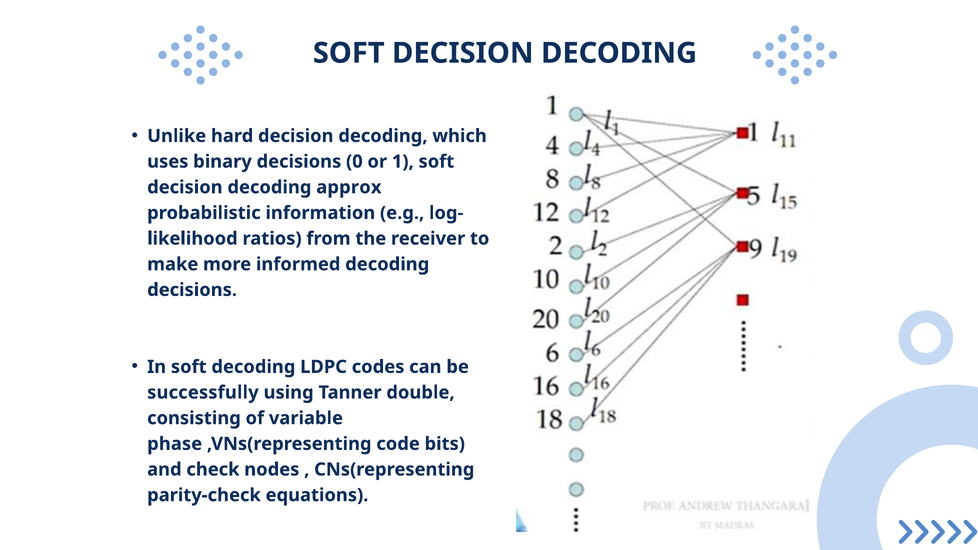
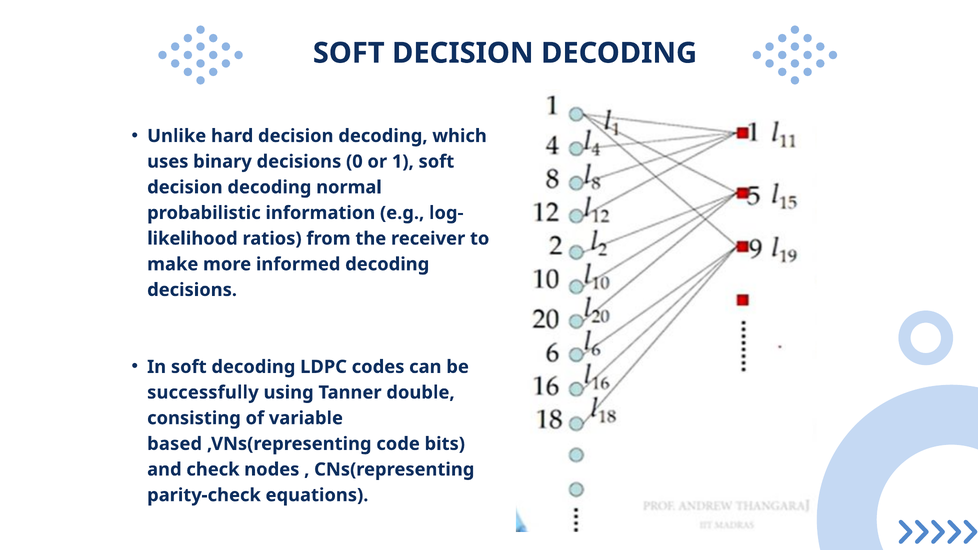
approx: approx -> normal (349, 187)
phase: phase -> based (175, 444)
